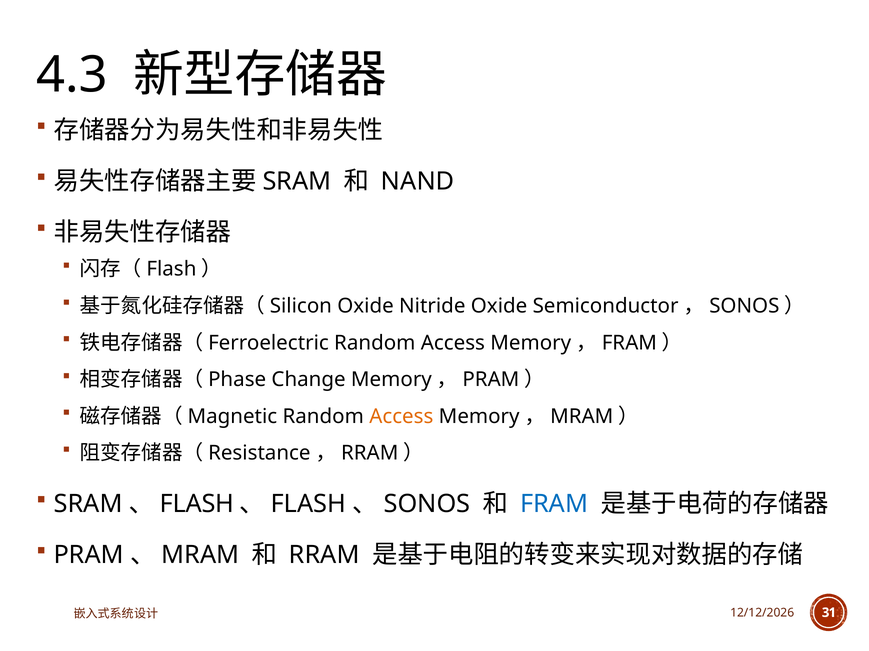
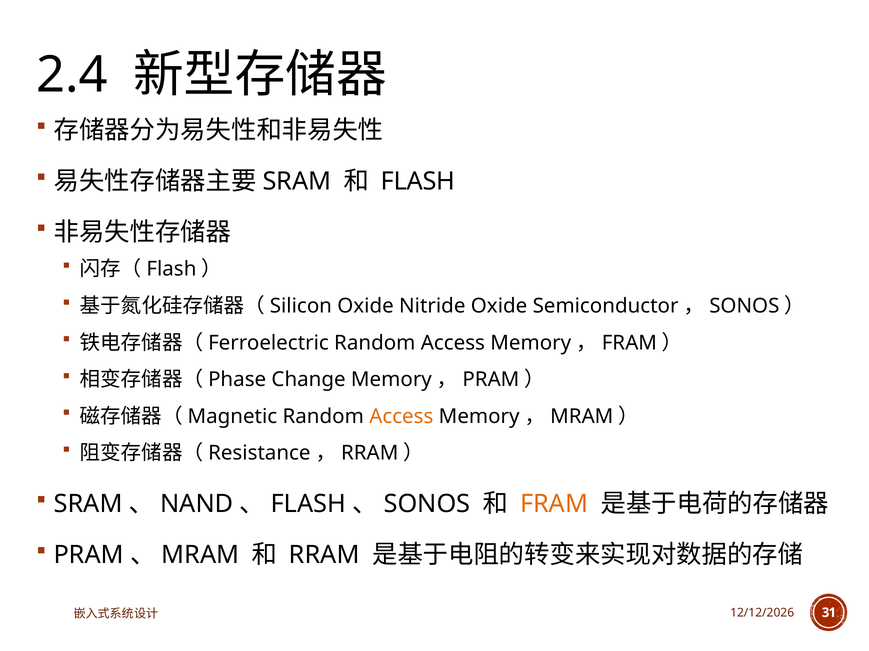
4.3: 4.3 -> 2.4 (72, 75)
NAND: NAND -> FLASH (418, 182)
FLASH: FLASH -> NAND (197, 504)
FRAM colour: blue -> orange (554, 504)
